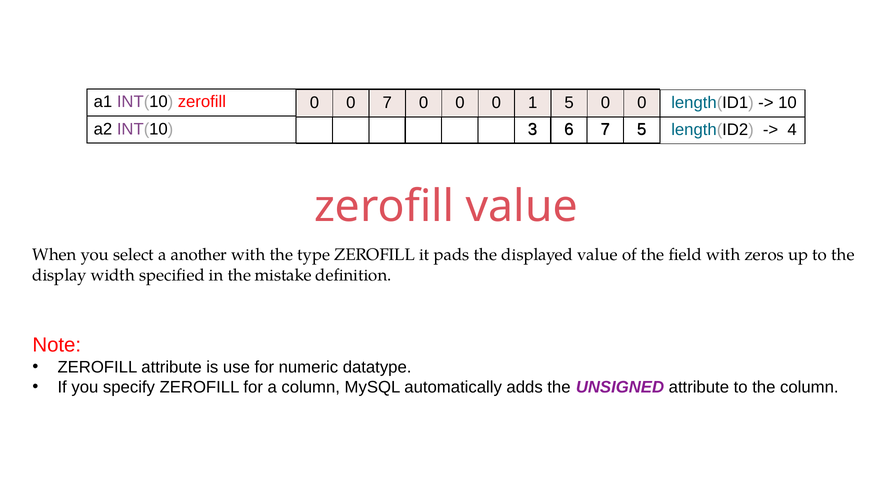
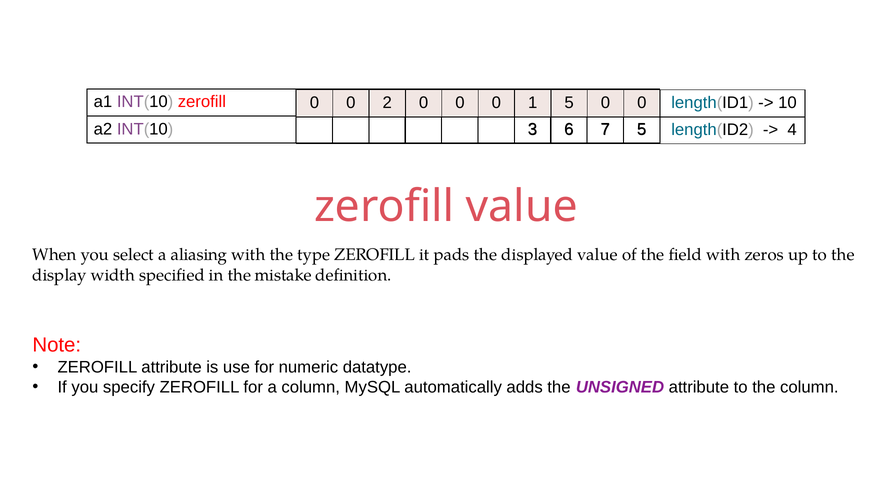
0 7: 7 -> 2 (387, 103)
another: another -> aliasing (199, 255)
